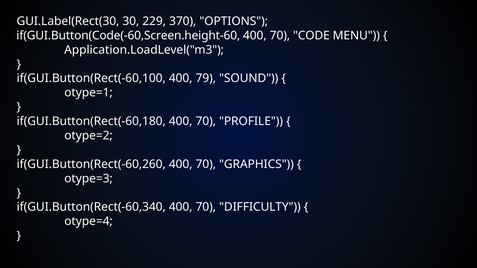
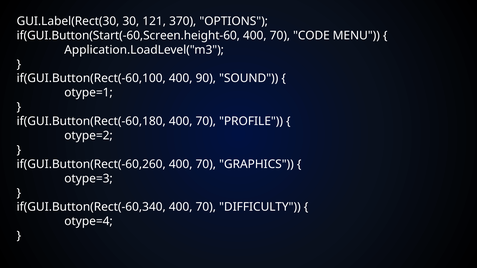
229: 229 -> 121 (154, 21)
if(GUI.Button(Code(-60,Screen.height-60: if(GUI.Button(Code(-60,Screen.height-60 -> if(GUI.Button(Start(-60,Screen.height-60 (128, 36)
79: 79 -> 90 (206, 78)
